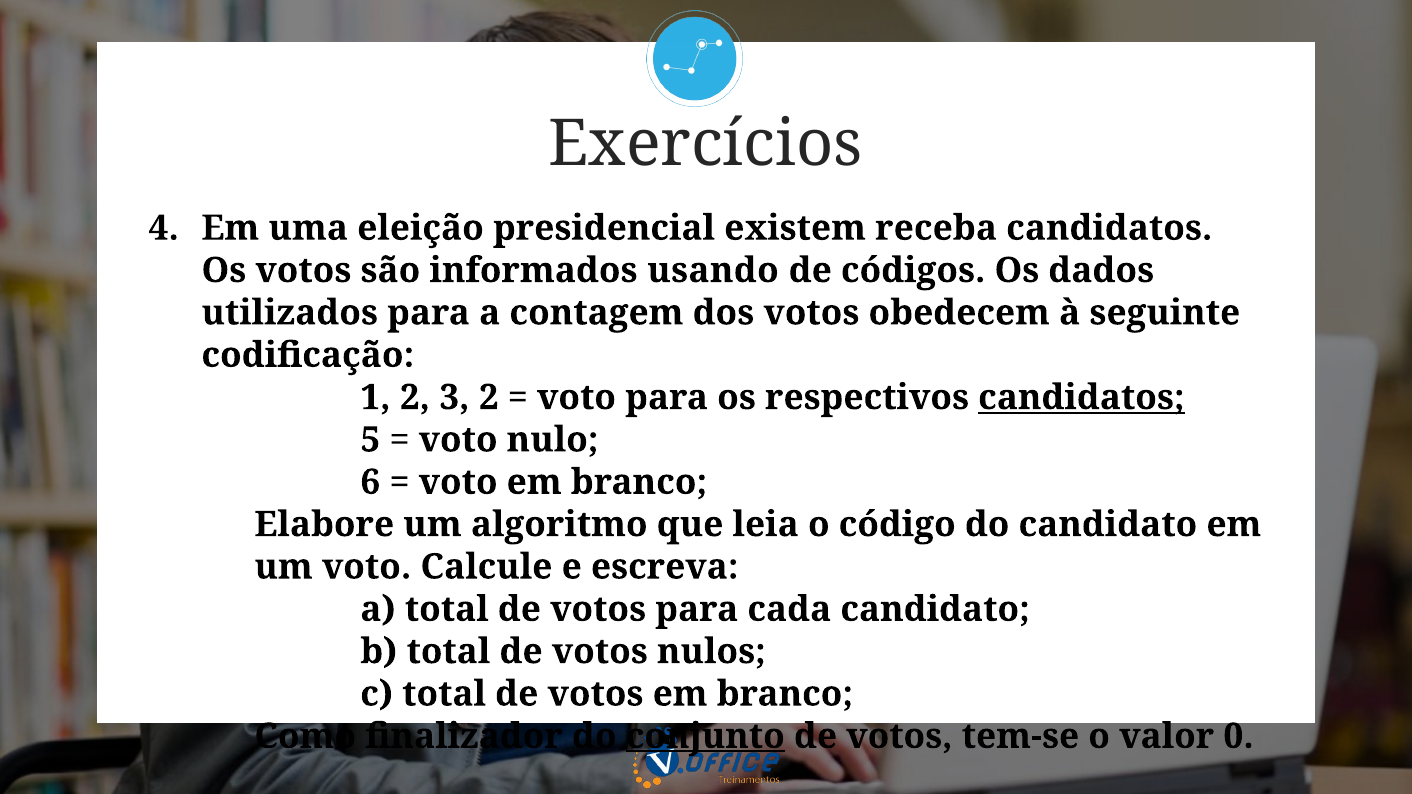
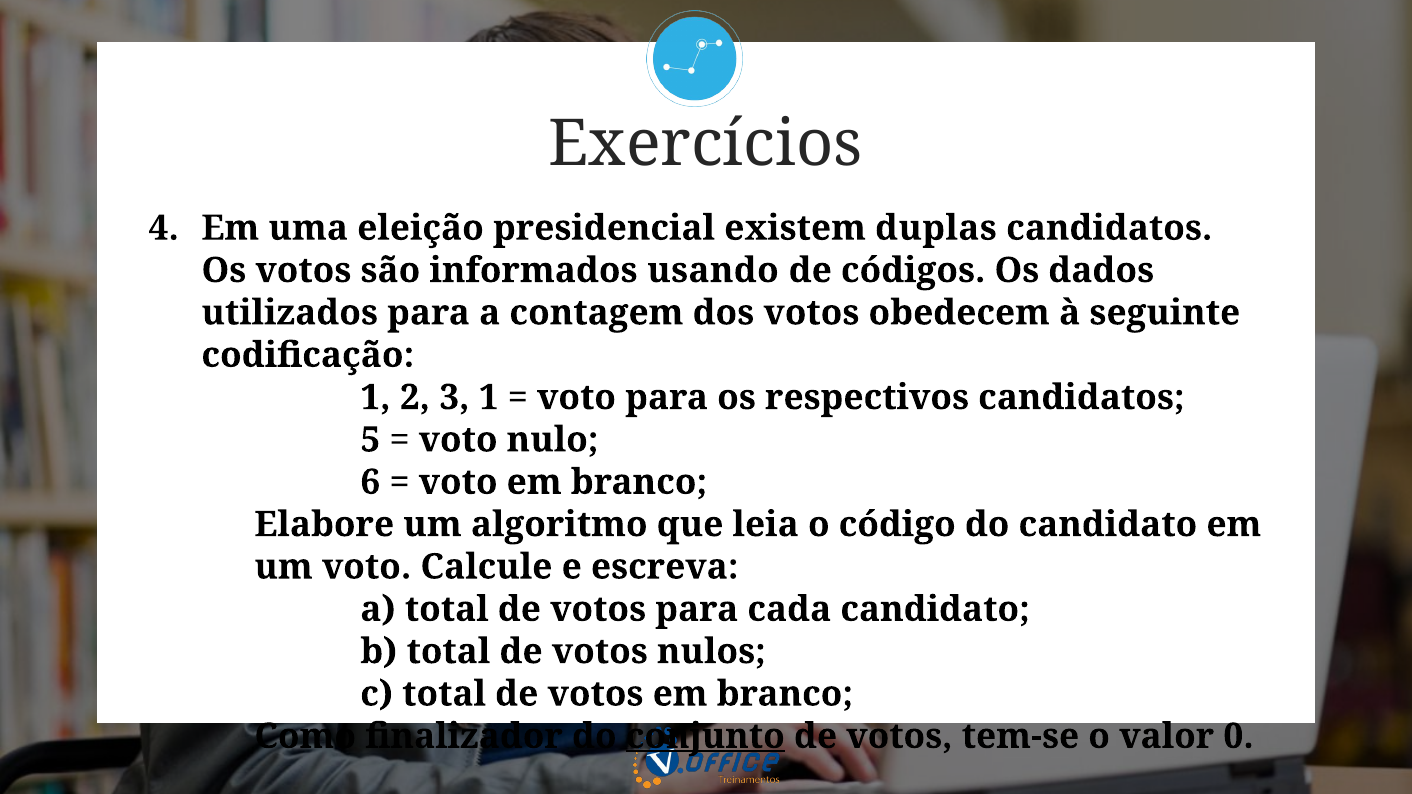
receba: receba -> duplas (936, 228)
3 2: 2 -> 1 (489, 398)
candidatos underline: present -> none (1081, 398)
